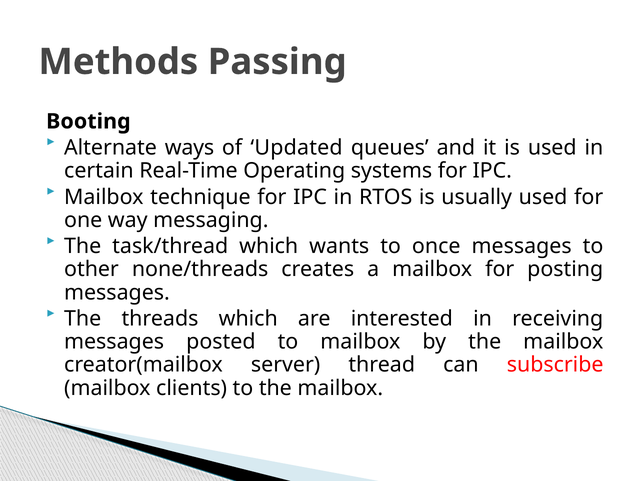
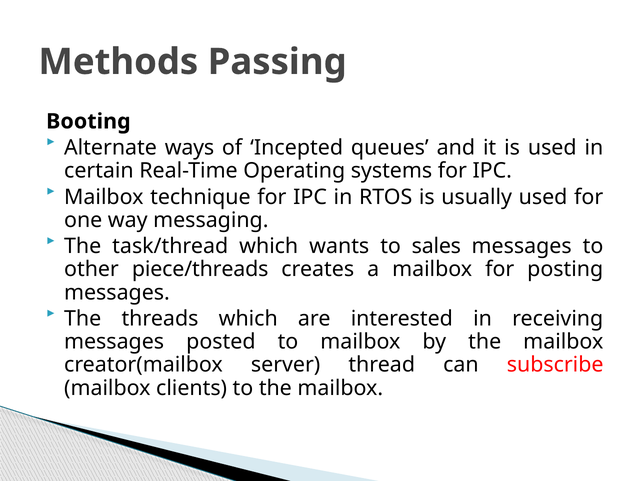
Updated: Updated -> Incepted (297, 148)
once: once -> sales (436, 247)
none/threads: none/threads -> piece/threads (200, 270)
